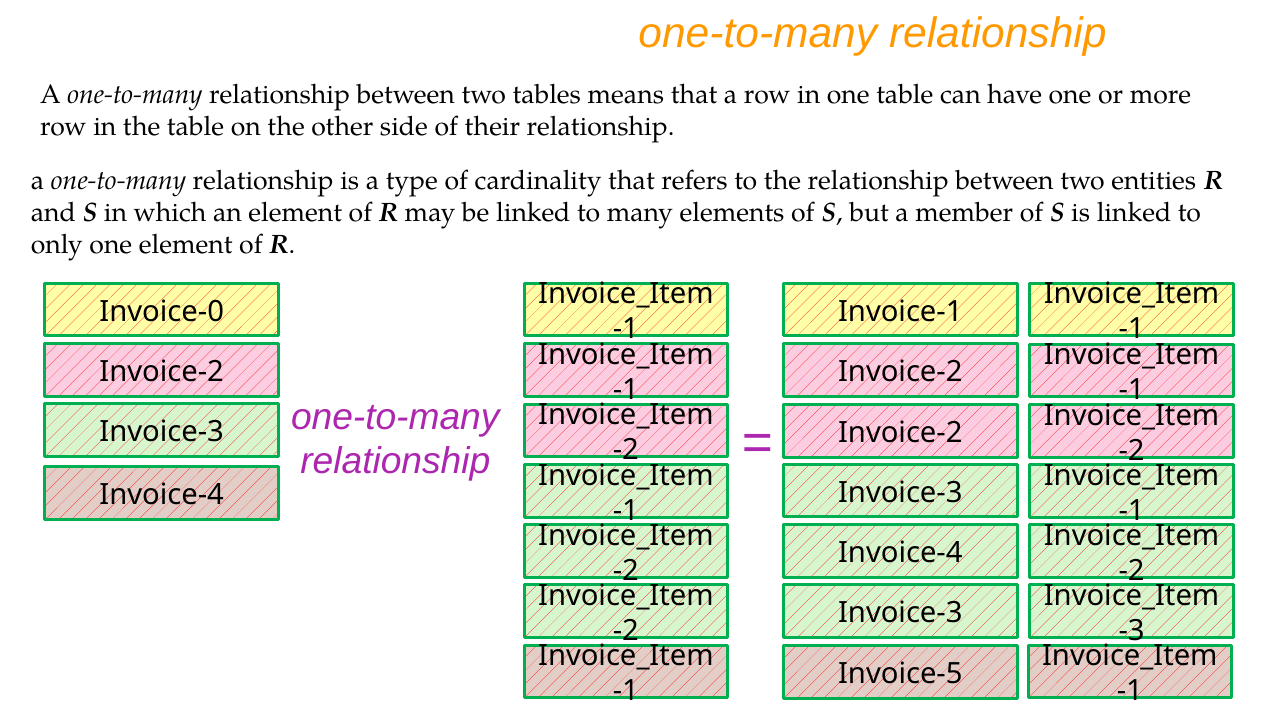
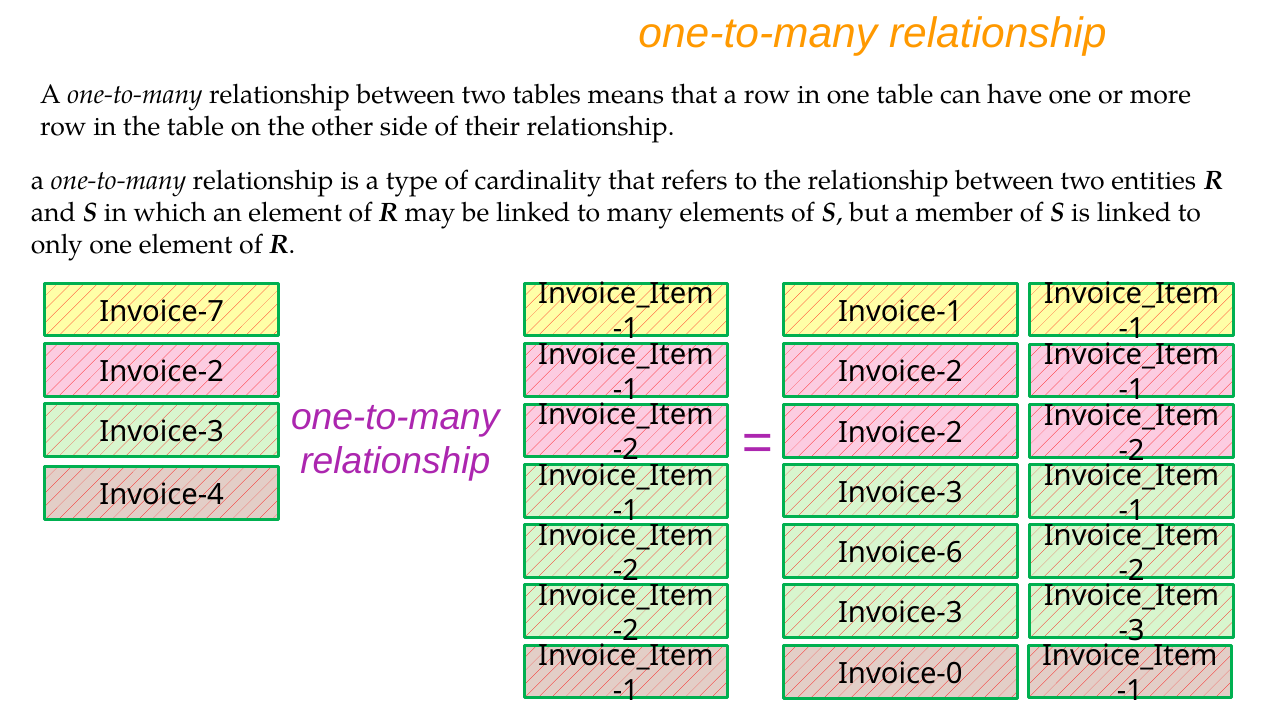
Invoice-0: Invoice-0 -> Invoice-7 (162, 312)
Invoice-4: Invoice-4 -> Invoice-6 (900, 553)
Invoice-5: Invoice-5 -> Invoice-0 (900, 674)
